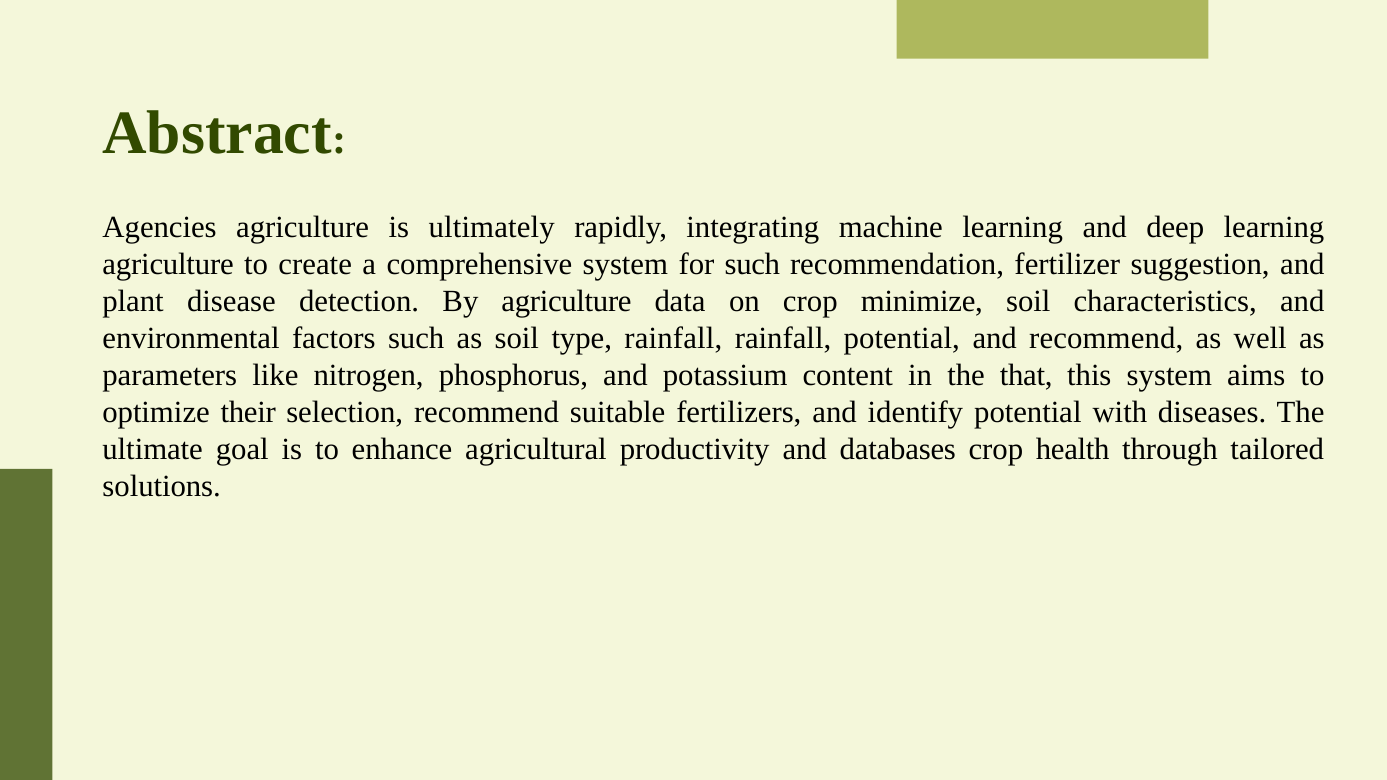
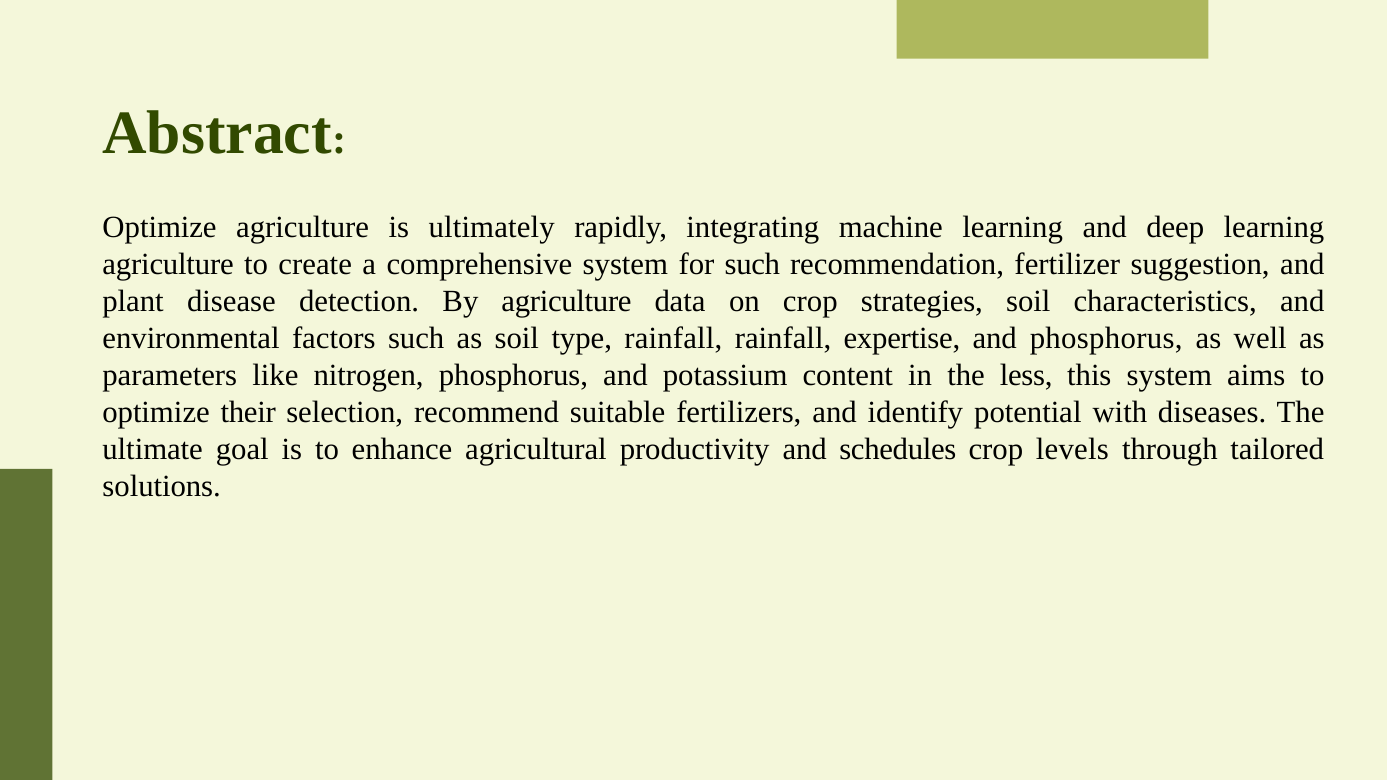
Agencies: Agencies -> Optimize (160, 228)
minimize: minimize -> strategies (922, 302)
rainfall potential: potential -> expertise (902, 339)
and recommend: recommend -> phosphorus (1106, 339)
that: that -> less (1026, 376)
databases: databases -> schedules (898, 449)
health: health -> levels (1072, 449)
